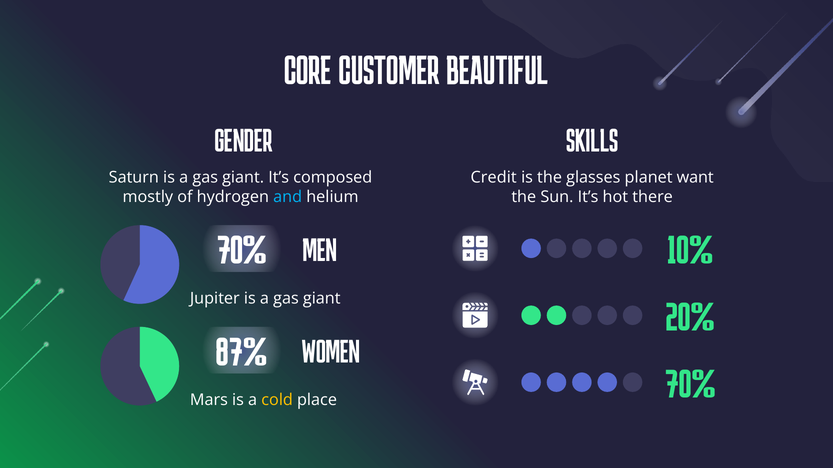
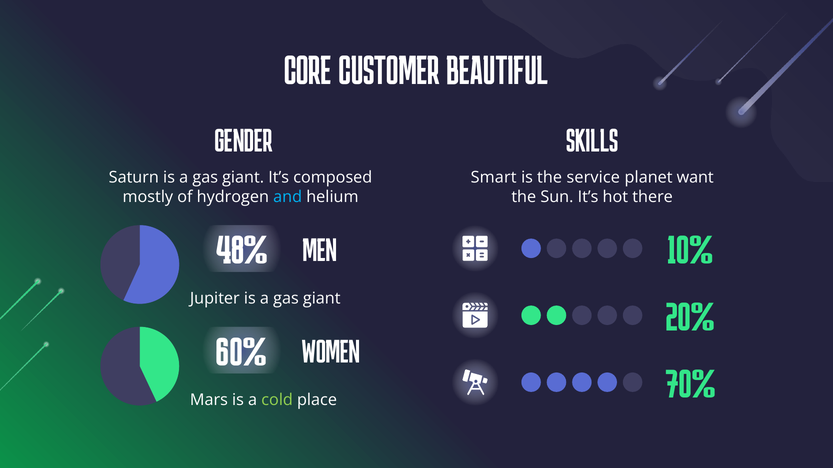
Credit: Credit -> Smart (494, 178)
glasses: glasses -> service (593, 178)
70%: 70% -> 48% (242, 249)
87%: 87% -> 60% (241, 351)
cold colour: yellow -> light green (277, 400)
